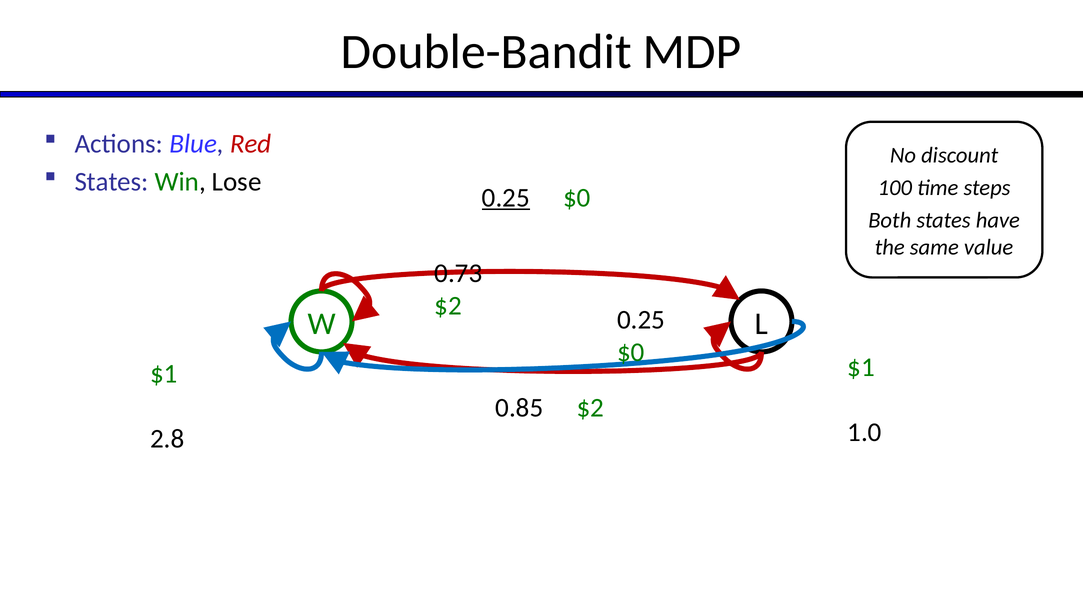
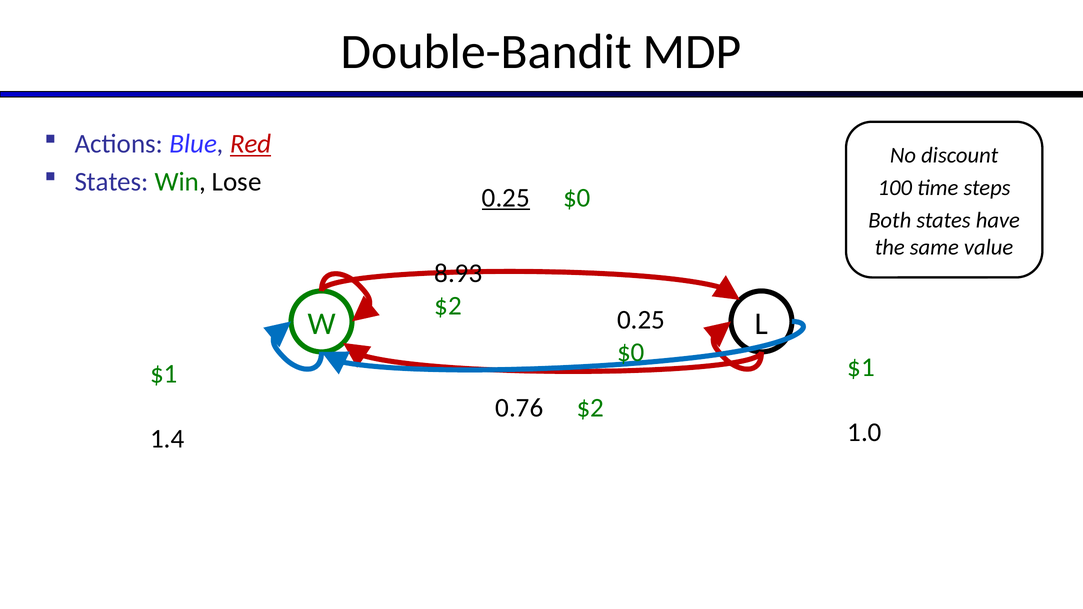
Red underline: none -> present (251, 144)
0.73: 0.73 -> 8.93 (458, 273)
0.85: 0.85 -> 0.76 (519, 408)
2.8: 2.8 -> 1.4 (167, 439)
